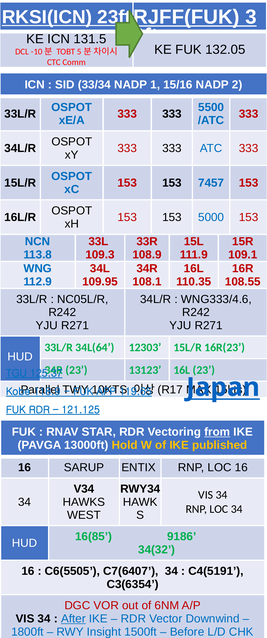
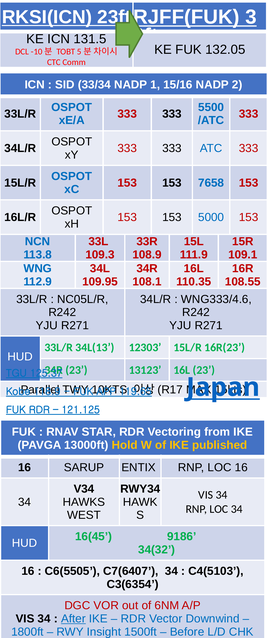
7457: 7457 -> 7658 (211, 183)
34L(64: 34L(64 -> 34L(13 (95, 348)
from underline: present -> none (217, 433)
16(85: 16(85 -> 16(45 (94, 537)
C4(5191: C4(5191 -> C4(5103 (216, 572)
